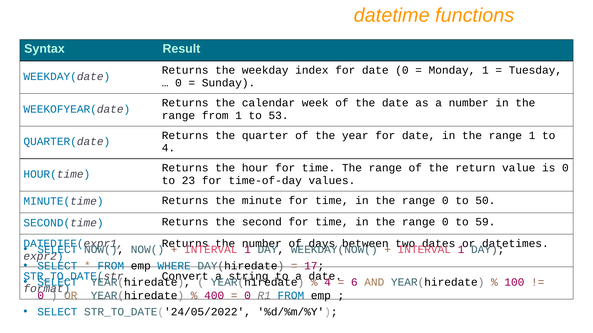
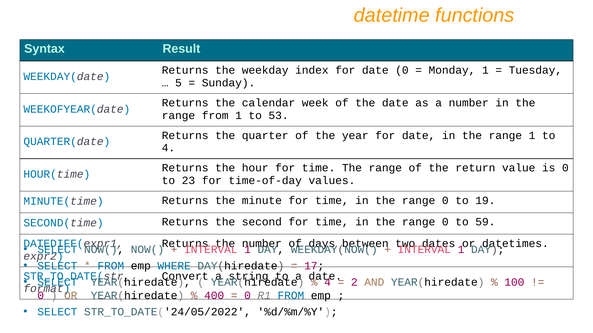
0: 0 -> 5 (178, 83)
50: 50 -> 19 (485, 201)
6: 6 -> 2 (354, 283)
